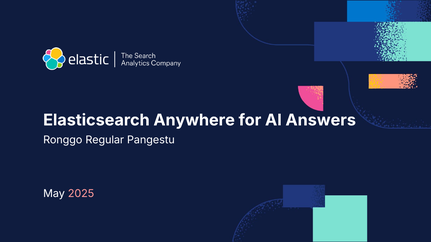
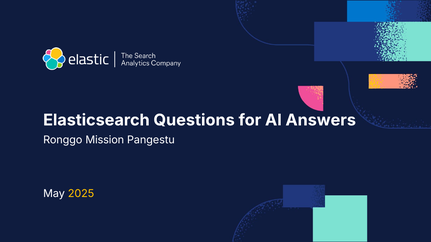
Anywhere: Anywhere -> Questions (194, 120)
Regular: Regular -> Mission (105, 140)
2025 colour: pink -> yellow (81, 194)
